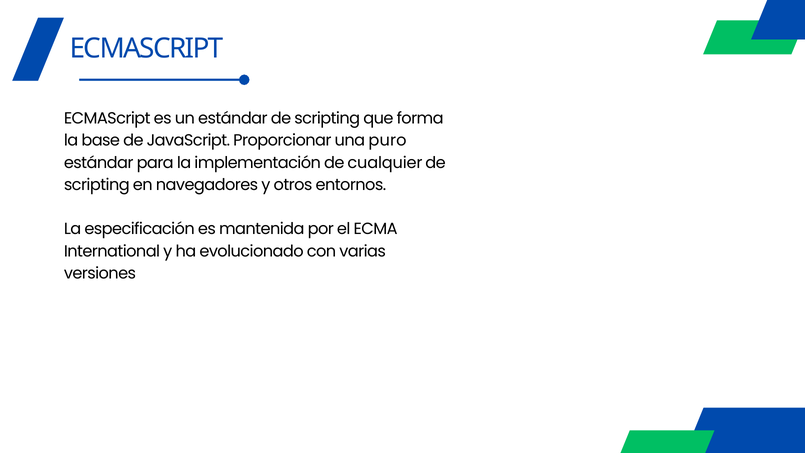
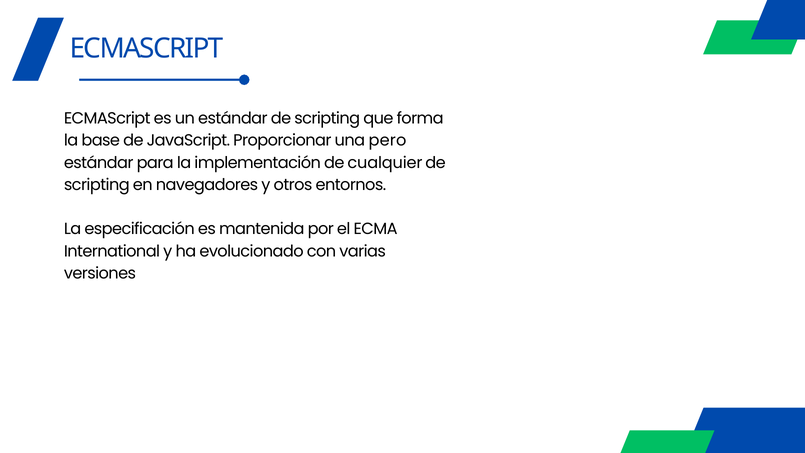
puro: puro -> pero (388, 141)
